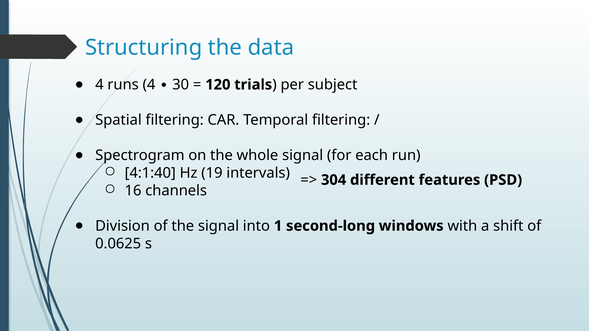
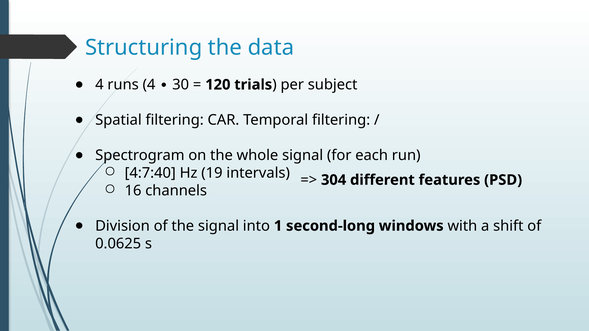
4:1:40: 4:1:40 -> 4:7:40 (150, 173)
